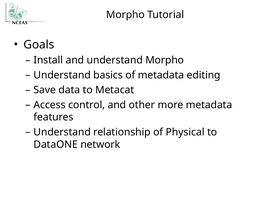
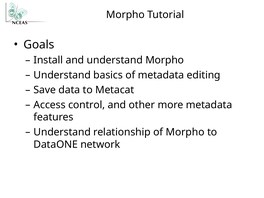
of Physical: Physical -> Morpho (185, 132)
